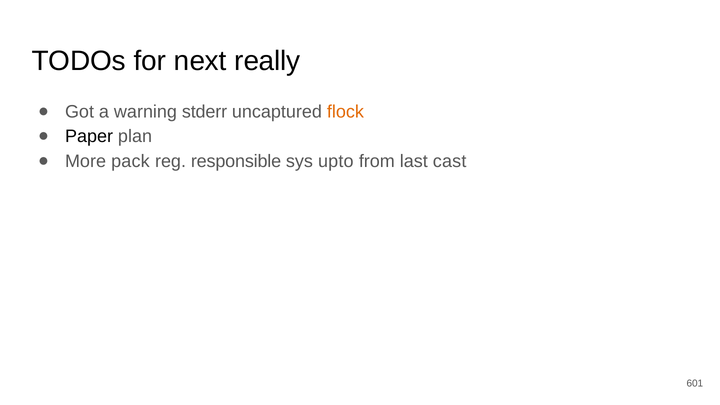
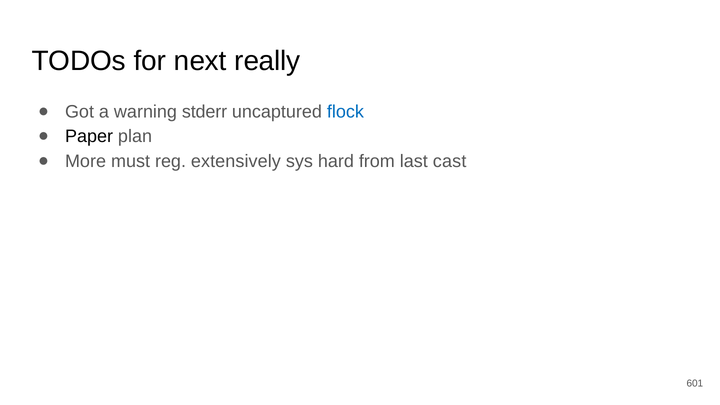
flock colour: orange -> blue (345, 112)
pack: pack -> must (131, 161)
responsible: responsible -> extensively (236, 161)
upto: upto -> hard (336, 161)
